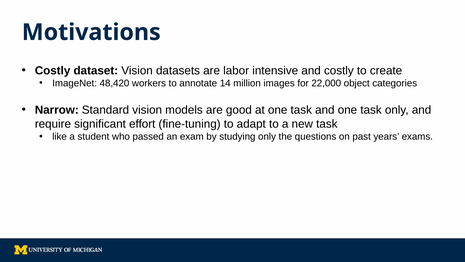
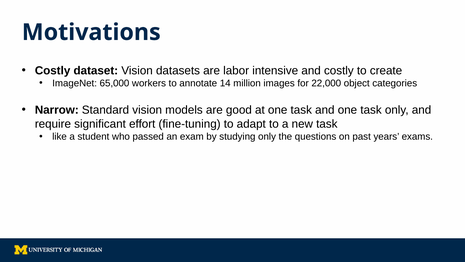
48,420: 48,420 -> 65,000 (114, 83)
